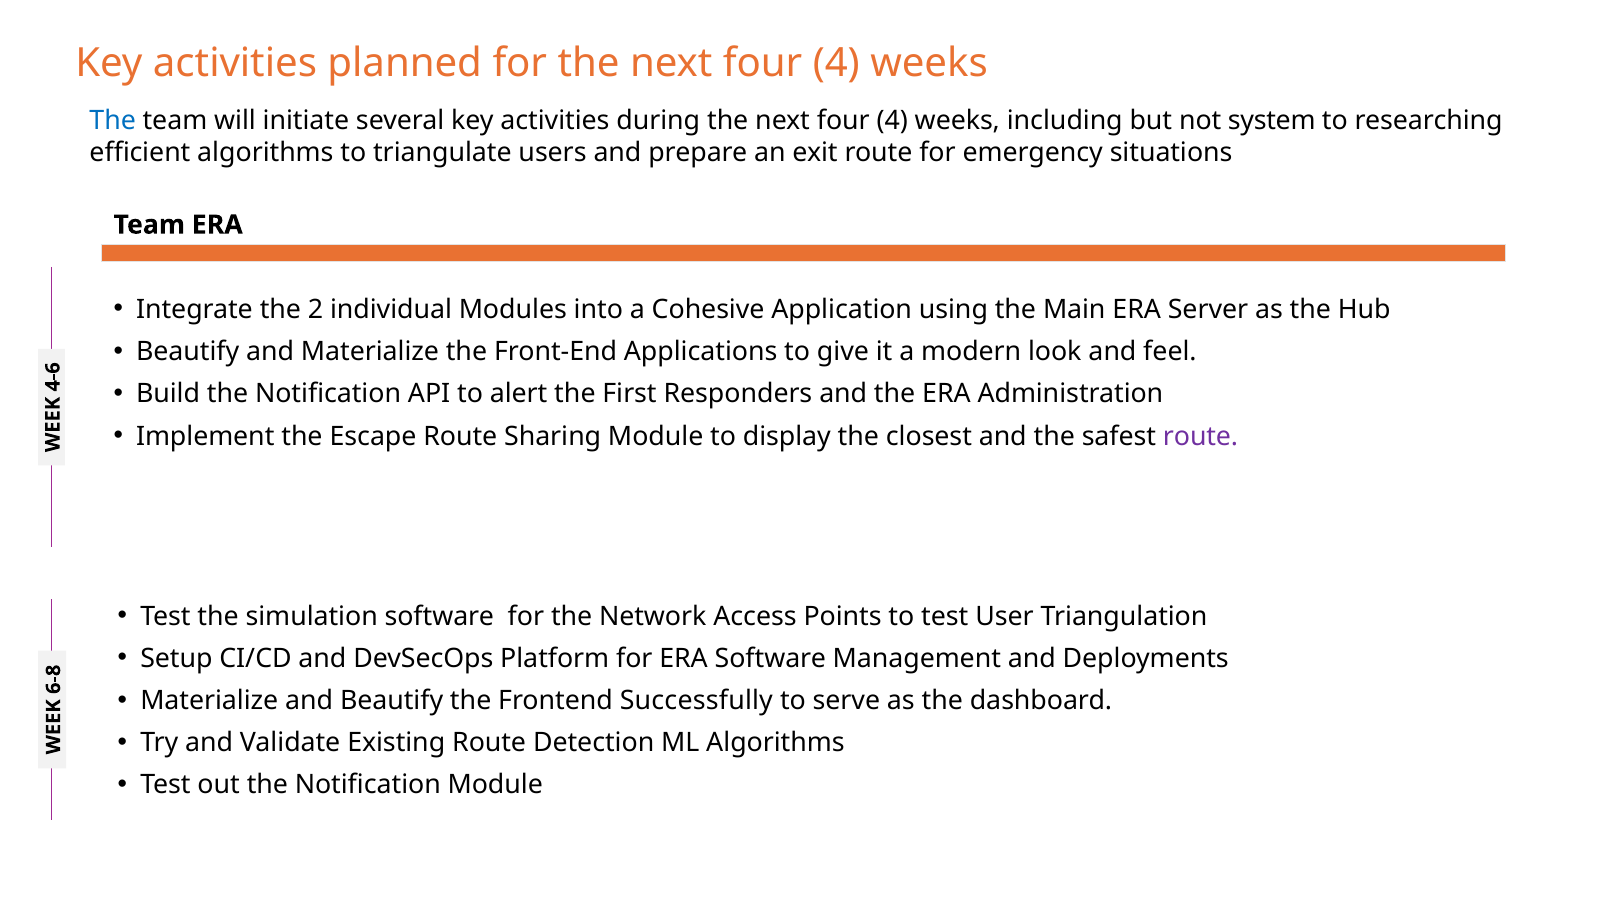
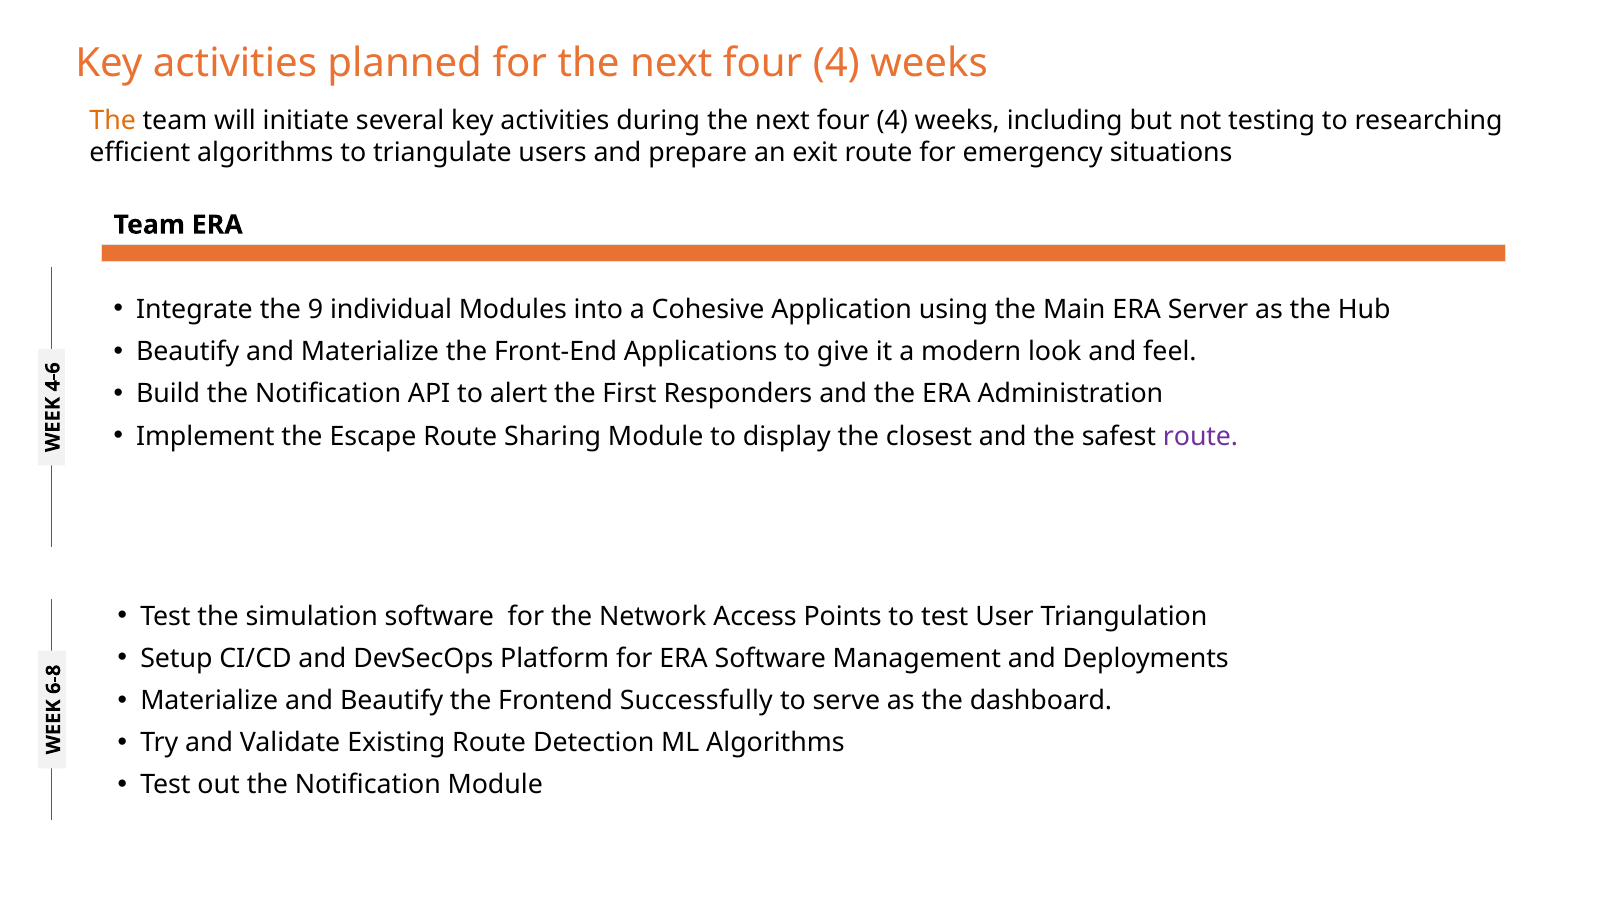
The colour: blue -> orange (113, 121)
system: system -> testing (1272, 121)
2: 2 -> 9 (316, 310)
